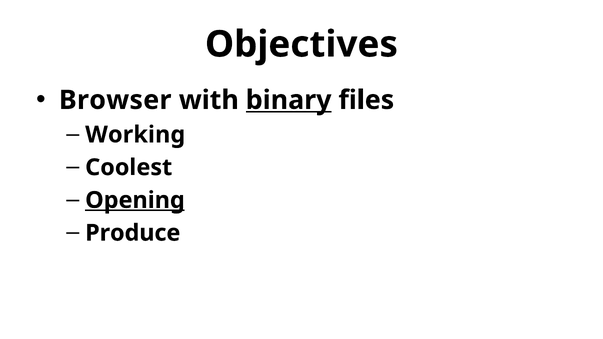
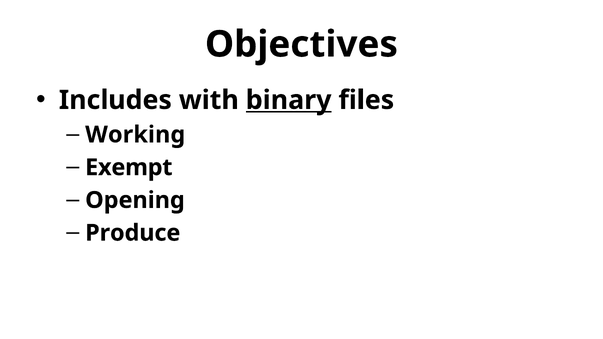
Browser: Browser -> Includes (115, 100)
Coolest: Coolest -> Exempt (129, 168)
Opening underline: present -> none (135, 200)
